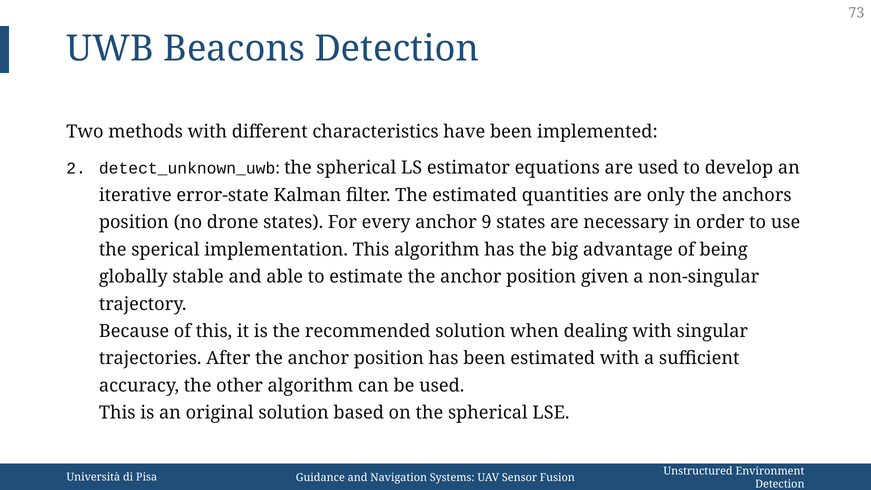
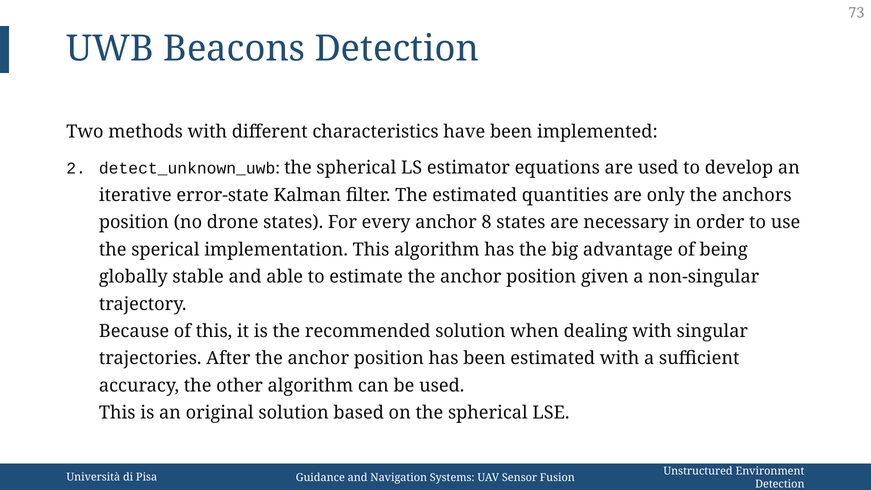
9: 9 -> 8 (486, 222)
